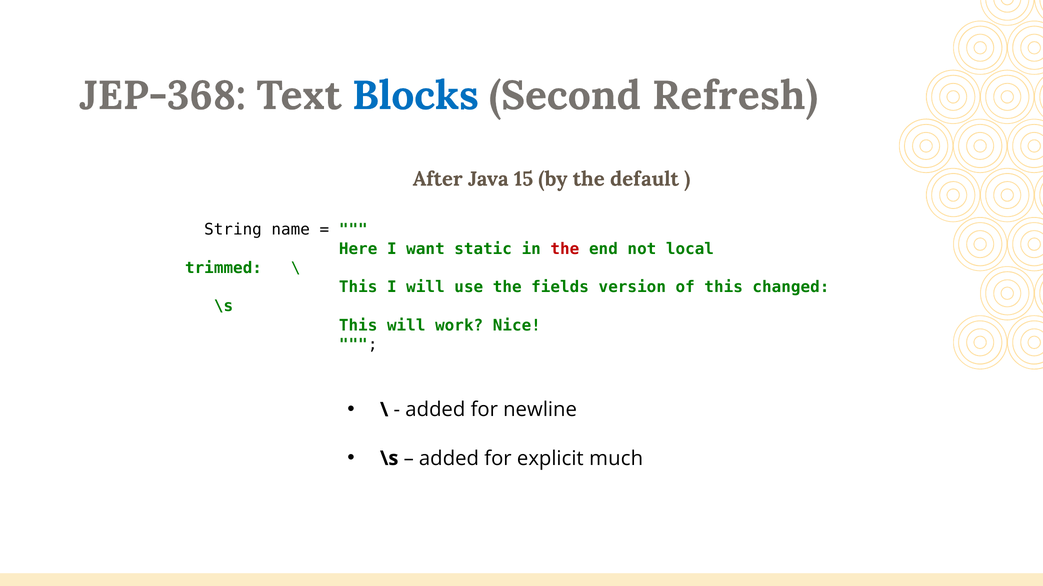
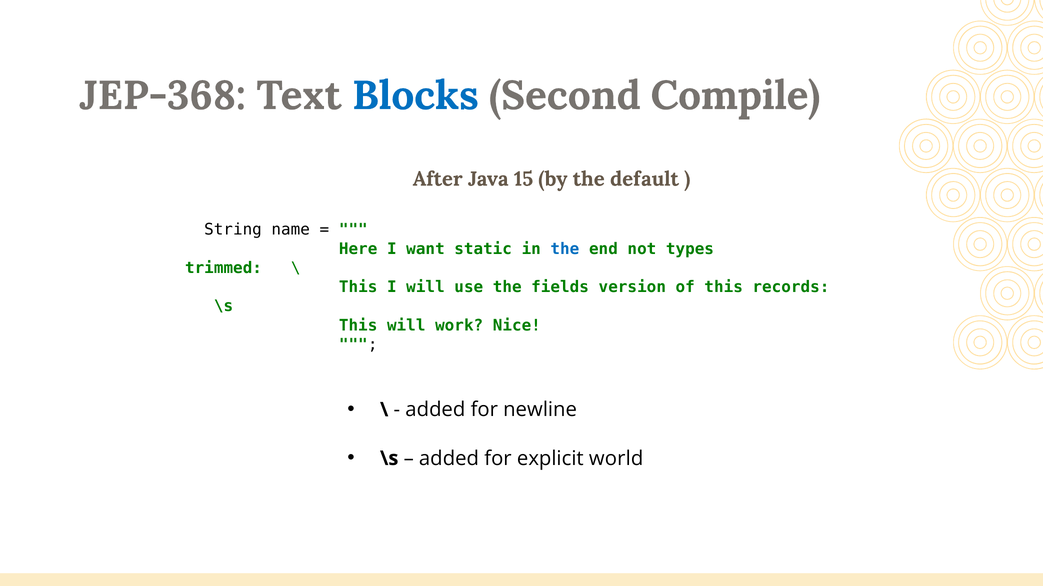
Refresh: Refresh -> Compile (735, 96)
the colour: red -> blue (565, 249)
local: local -> types (690, 249)
changed: changed -> records (791, 287)
much: much -> world (616, 459)
